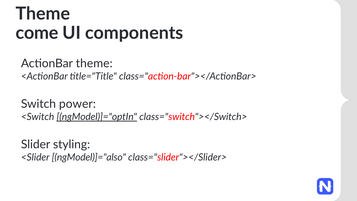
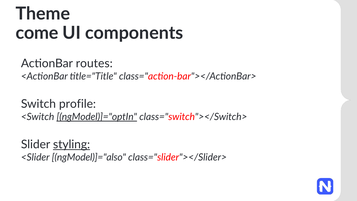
ActionBar theme: theme -> routes (94, 63)
power: power -> profile (77, 104)
styling underline: none -> present (72, 144)
